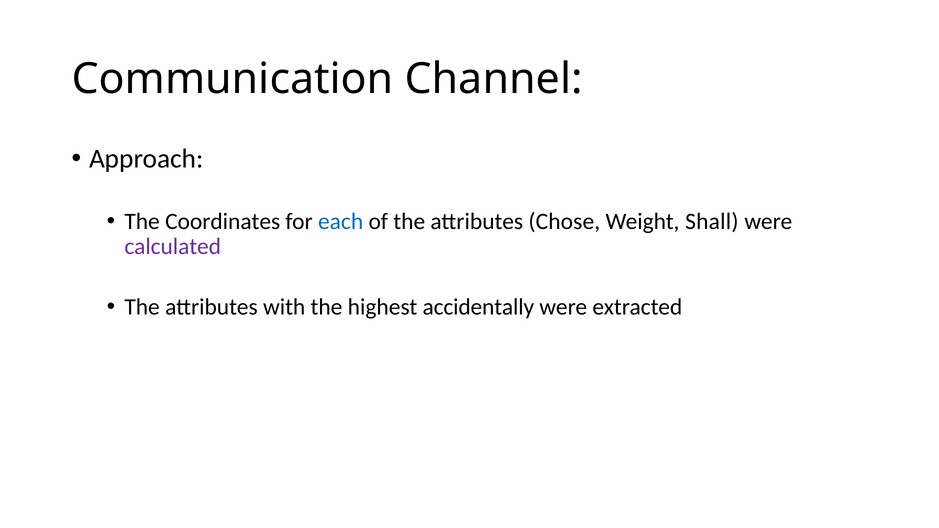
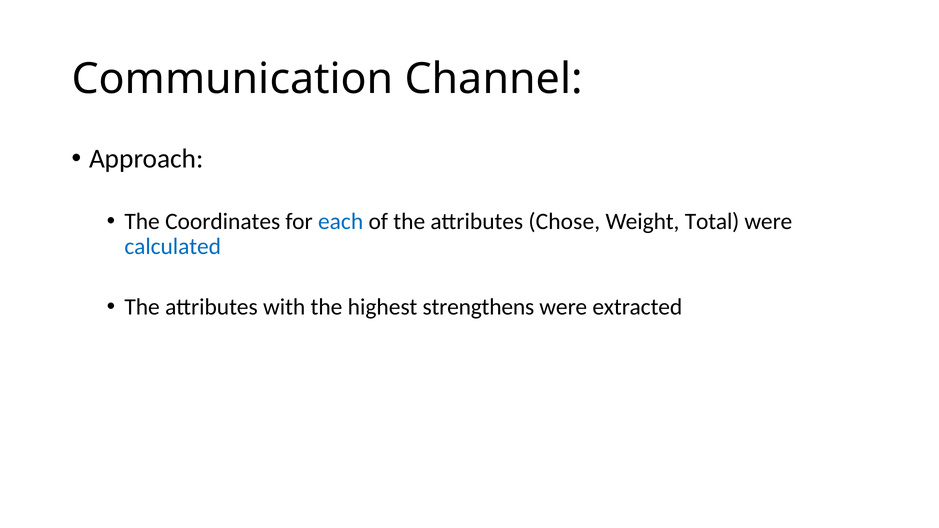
Shall: Shall -> Total (712, 221)
calculated colour: purple -> blue (173, 247)
accidentally: accidentally -> strengthens (478, 307)
